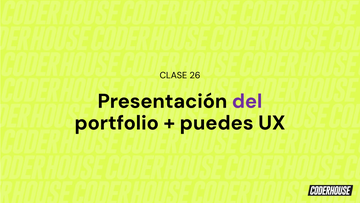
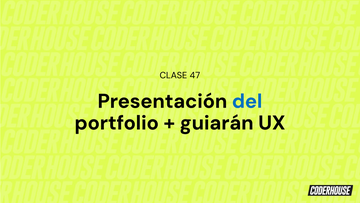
26: 26 -> 47 (195, 75)
del colour: purple -> blue (247, 101)
puedes: puedes -> guiarán (217, 123)
